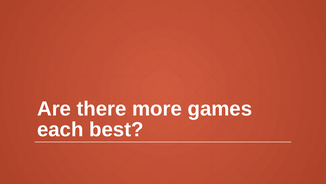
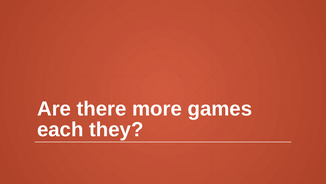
best: best -> they (116, 129)
